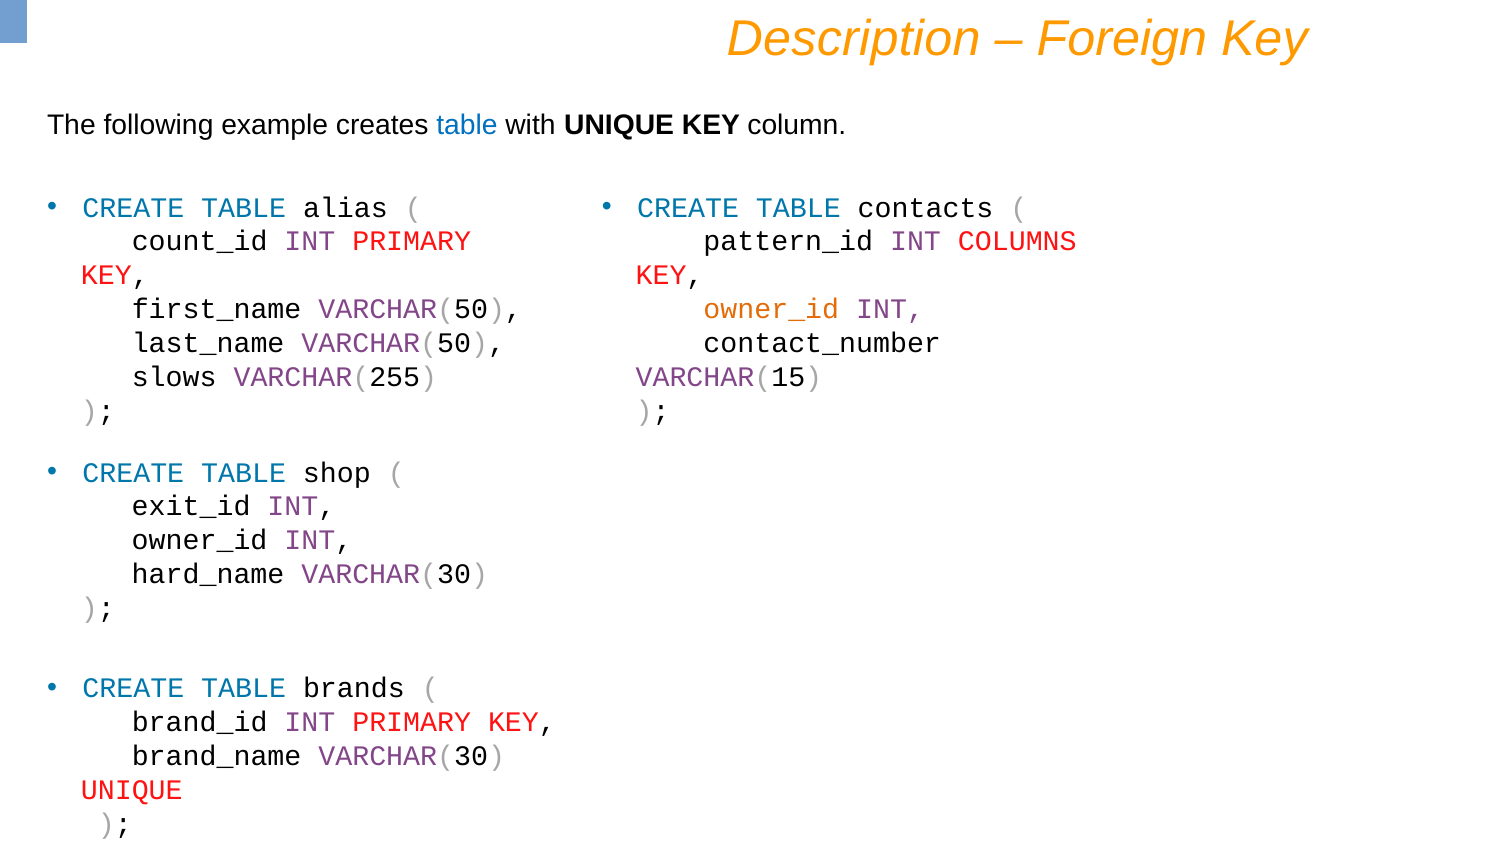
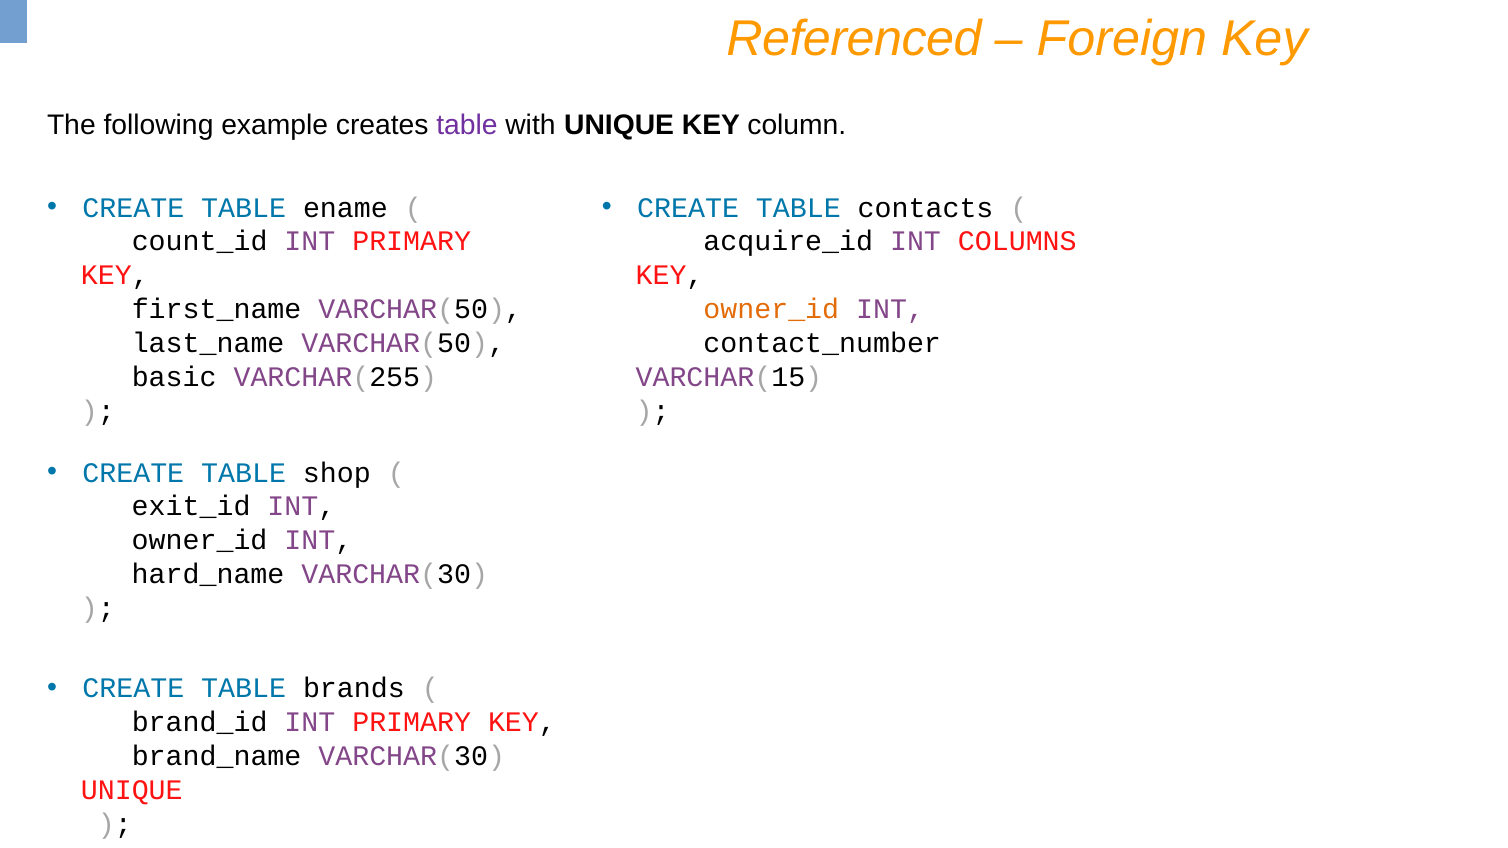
Description: Description -> Referenced (854, 39)
table colour: blue -> purple (467, 126)
alias: alias -> ename (345, 208)
pattern_id: pattern_id -> acquire_id (788, 242)
slows: slows -> basic (174, 377)
